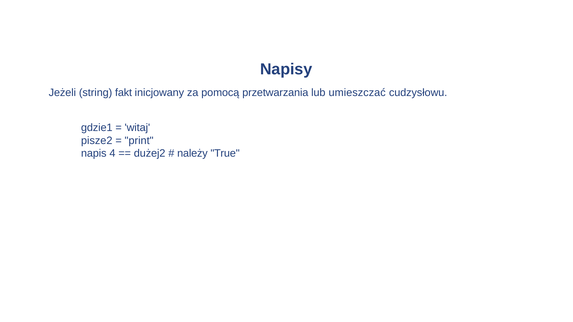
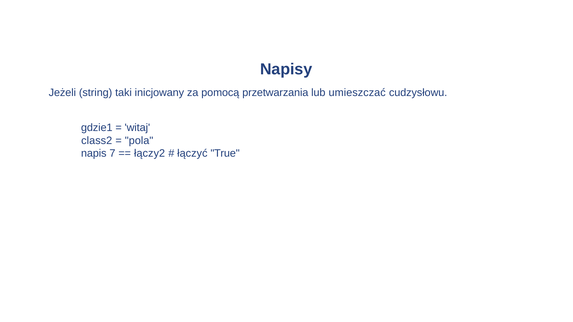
fakt: fakt -> taki (124, 93)
pisze2: pisze2 -> class2 (97, 141)
print: print -> pola (139, 141)
4: 4 -> 7 (112, 154)
dużej2: dużej2 -> łączy2 (150, 154)
należy: należy -> łączyć (192, 154)
